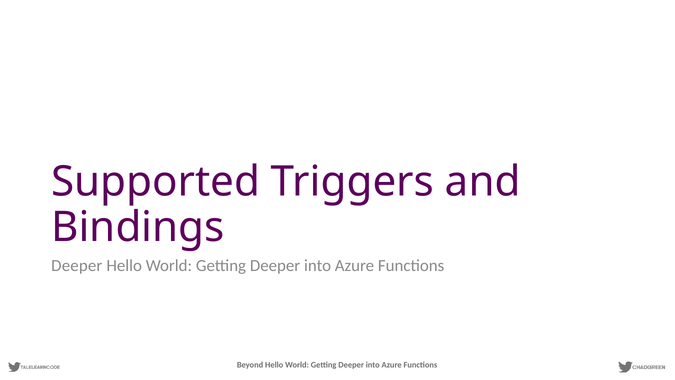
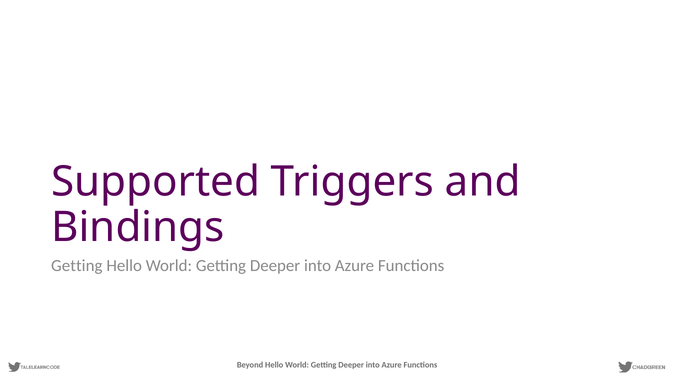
Deeper: Deeper -> Getting (77, 266)
